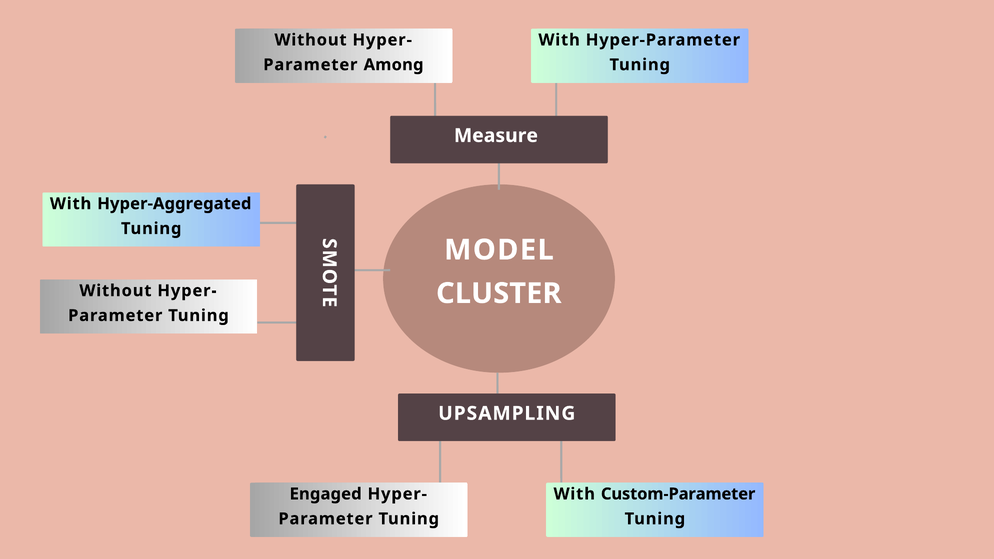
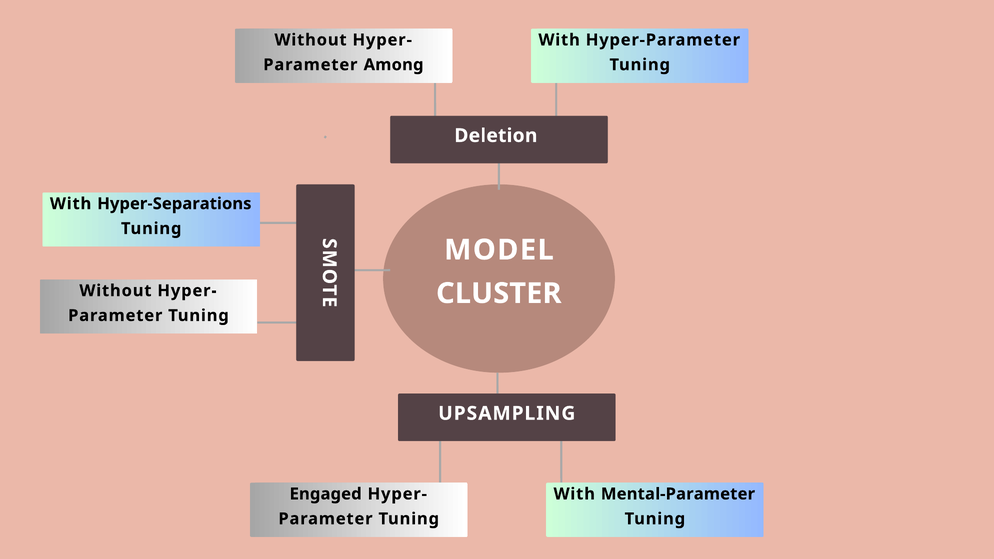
Measure: Measure -> Deletion (496, 136)
Hyper-Aggregated: Hyper-Aggregated -> Hyper-Separations (174, 204)
Custom-Parameter: Custom-Parameter -> Mental-Parameter (678, 494)
